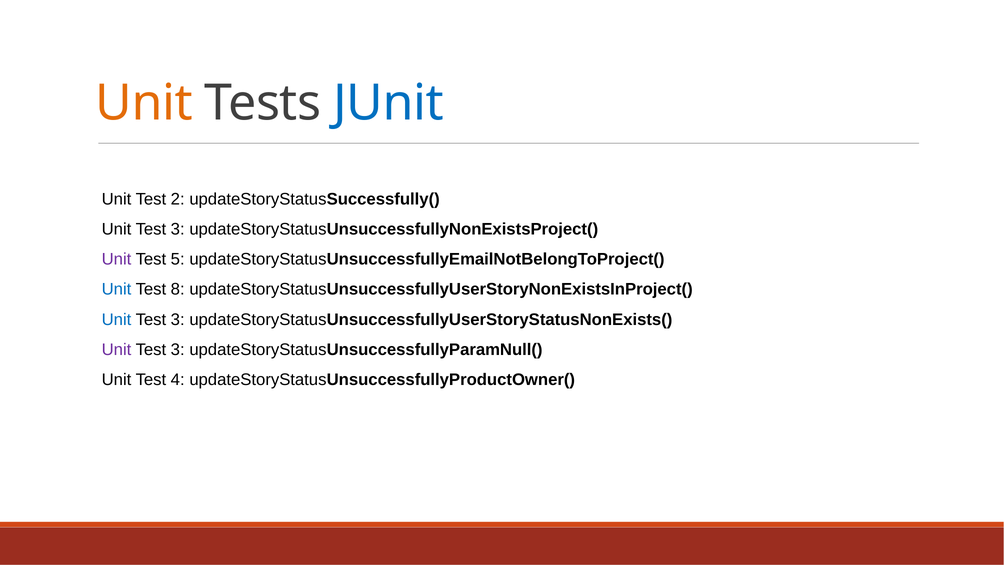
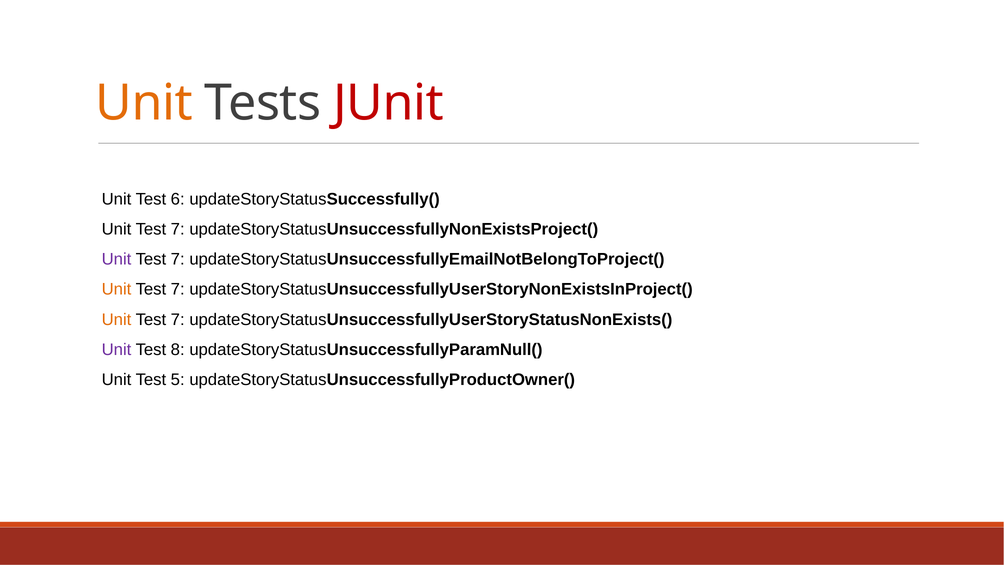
JUnit colour: blue -> red (388, 103)
2: 2 -> 6 (178, 199)
3: 3 -> 7 (178, 229)
5: 5 -> 7 (178, 259)
Unit colour: blue -> orange (117, 289)
8: 8 -> 7 (178, 289)
Unit colour: blue -> orange (117, 319)
3: 3 -> 7 (178, 319)
3: 3 -> 8 (178, 349)
4: 4 -> 5 (178, 380)
